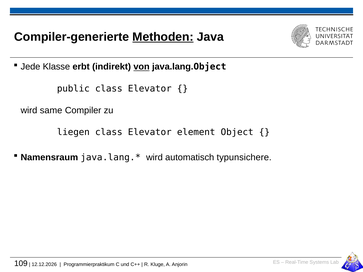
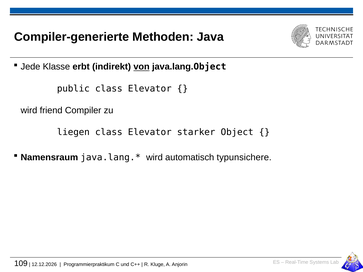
Methoden underline: present -> none (163, 37)
same: same -> friend (51, 110)
element: element -> starker (196, 132)
